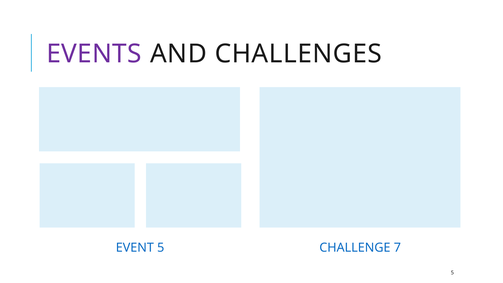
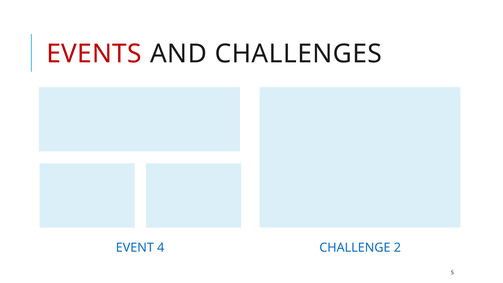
EVENTS colour: purple -> red (94, 54)
EVENT 5: 5 -> 4 (161, 248)
7: 7 -> 2 (397, 248)
